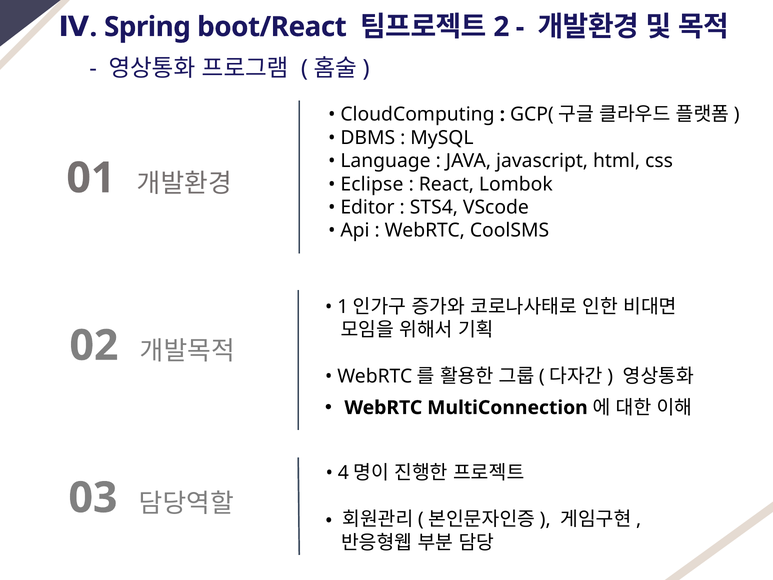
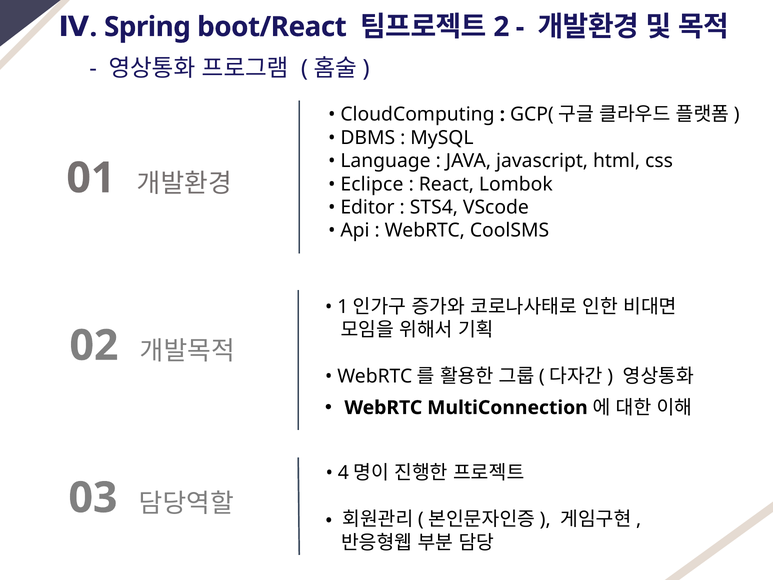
Eclipse: Eclipse -> Eclipce (372, 184)
